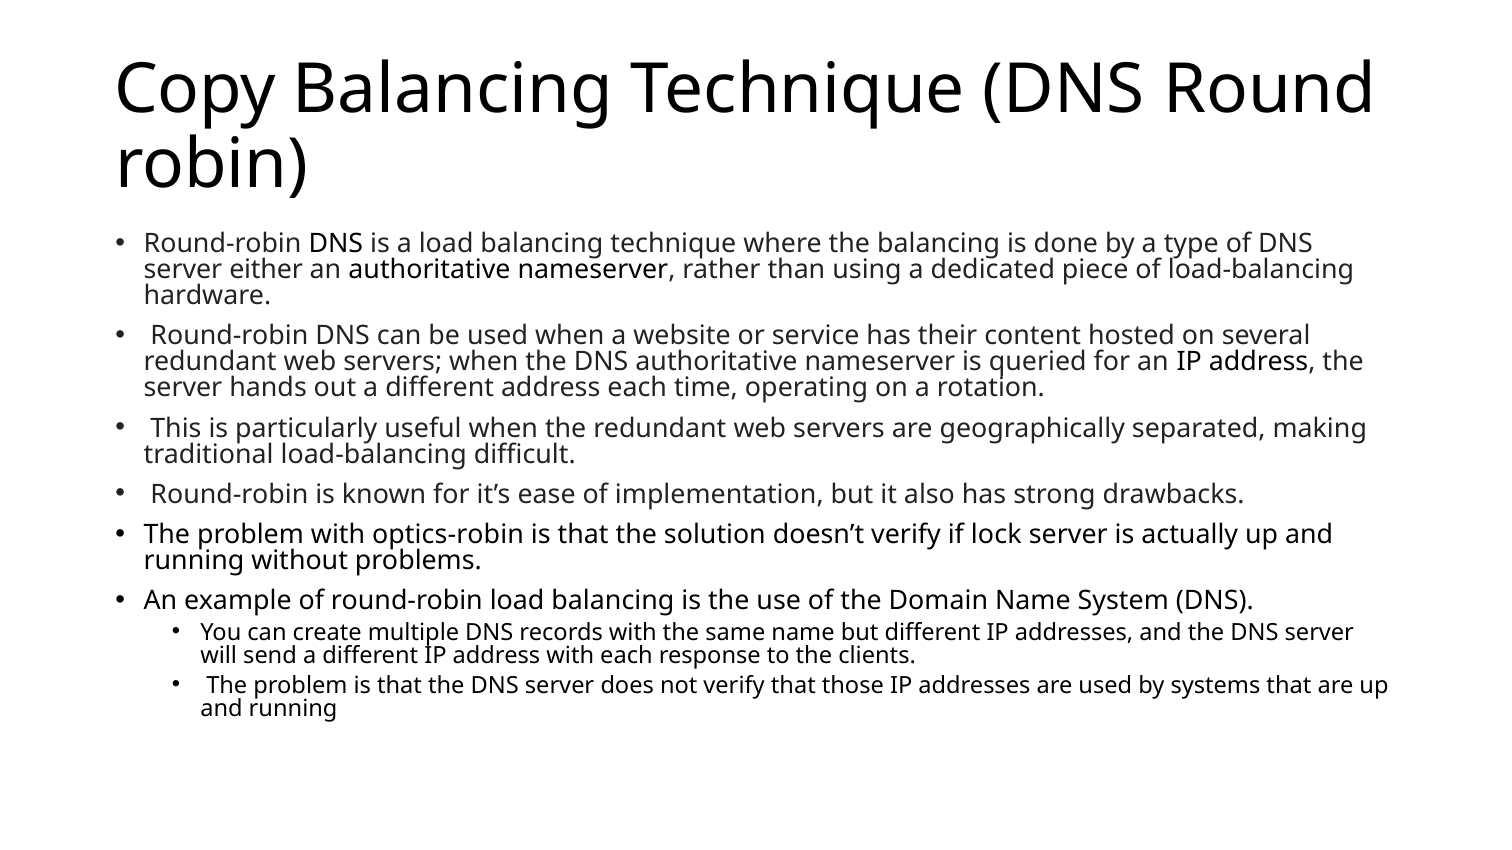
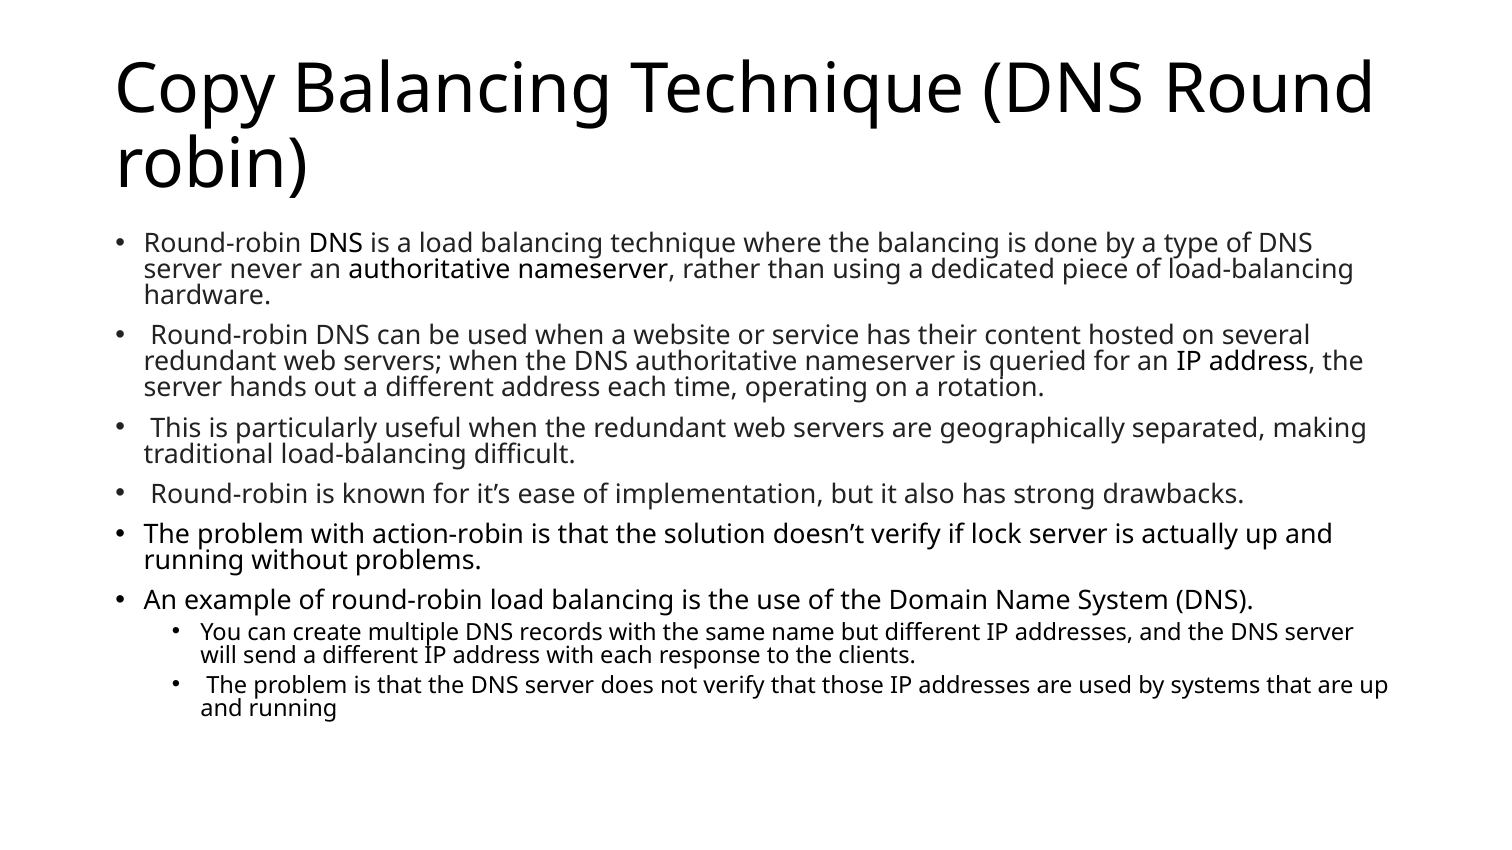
either: either -> never (266, 270)
optics-robin: optics-robin -> action-robin (448, 535)
